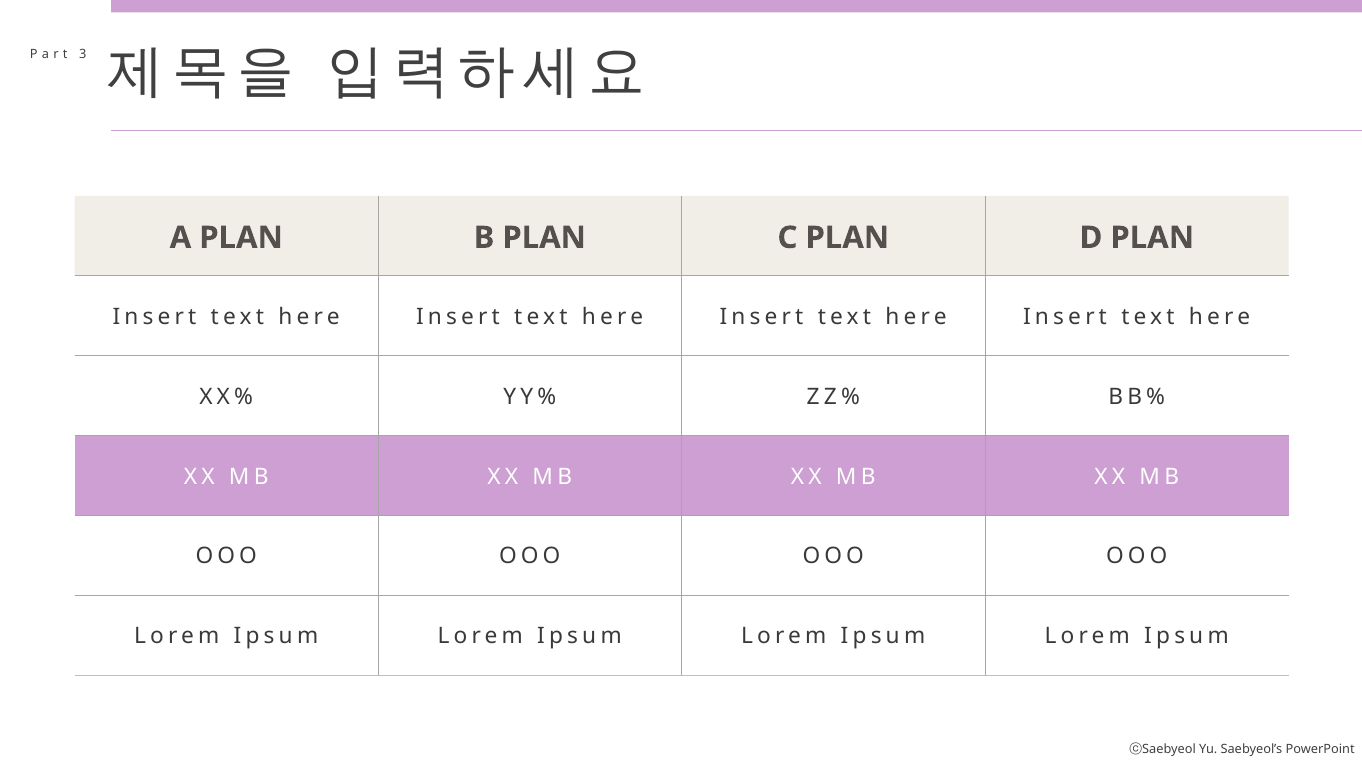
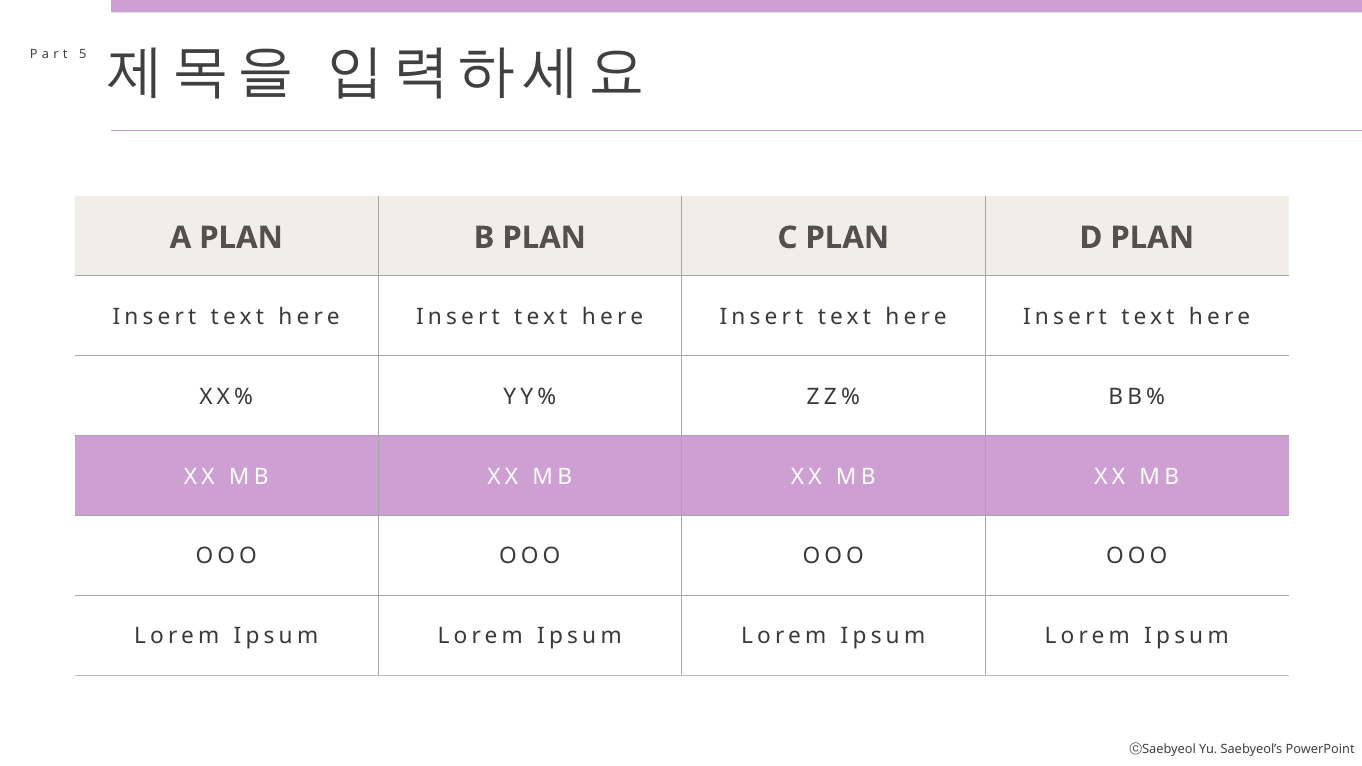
3: 3 -> 5 (83, 54)
